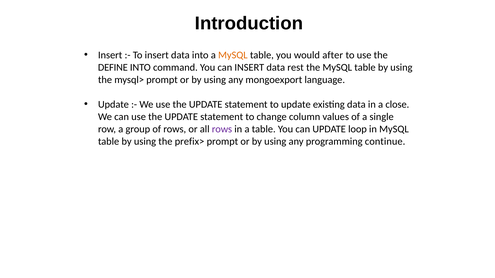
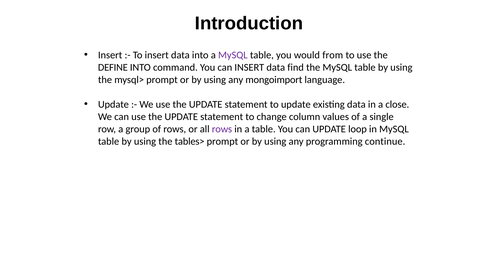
MySQL colour: orange -> purple (233, 55)
after: after -> from (333, 55)
rest: rest -> find (296, 68)
mongoexport: mongoexport -> mongoimport (274, 80)
prefix>: prefix> -> tables> (190, 142)
